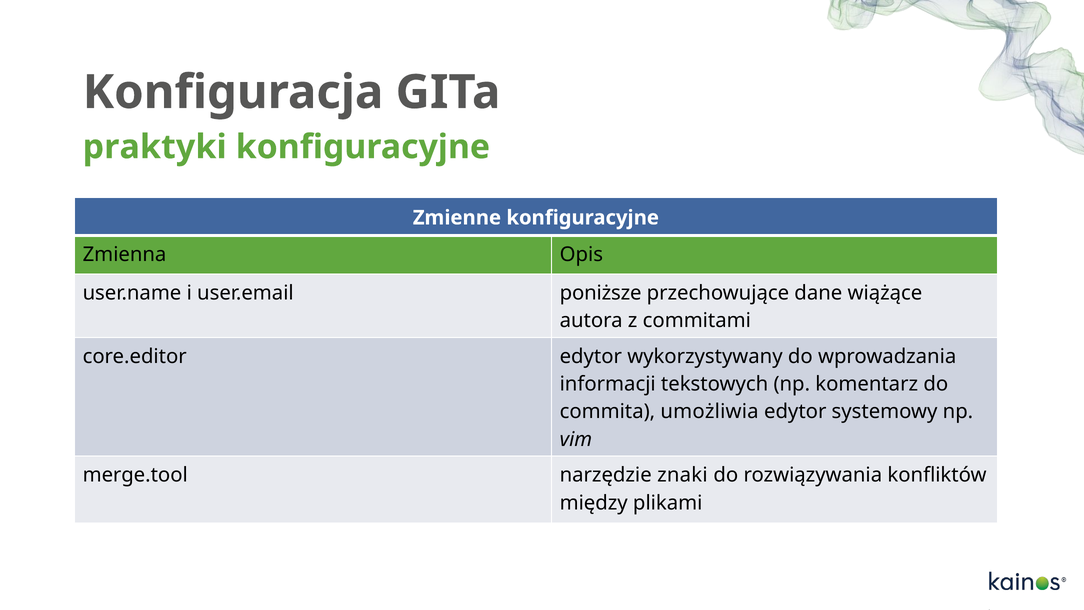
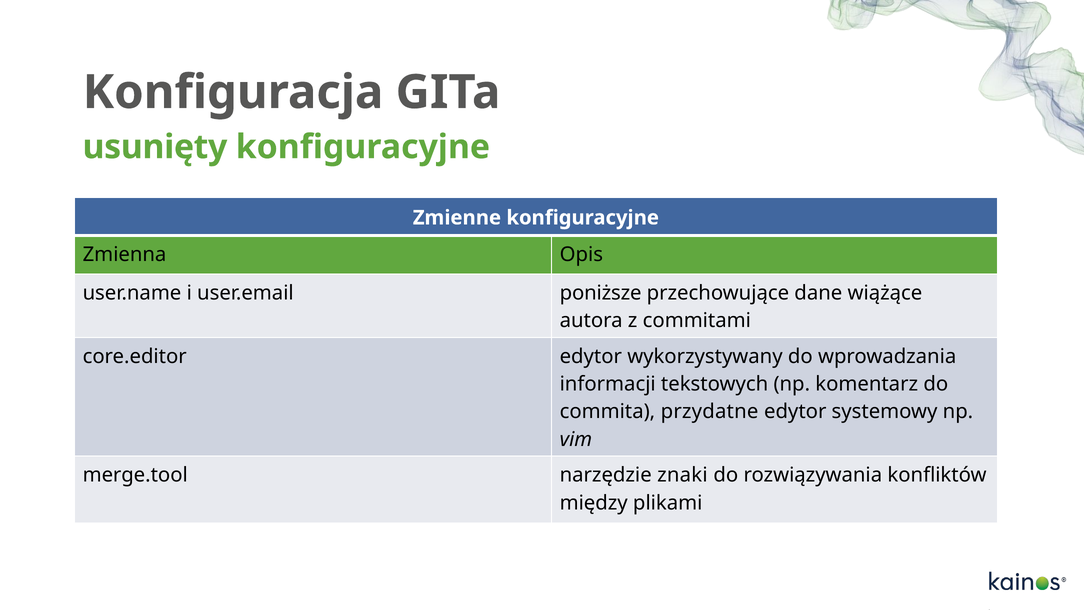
praktyki: praktyki -> usunięty (155, 147)
umożliwia: umożliwia -> przydatne (710, 412)
